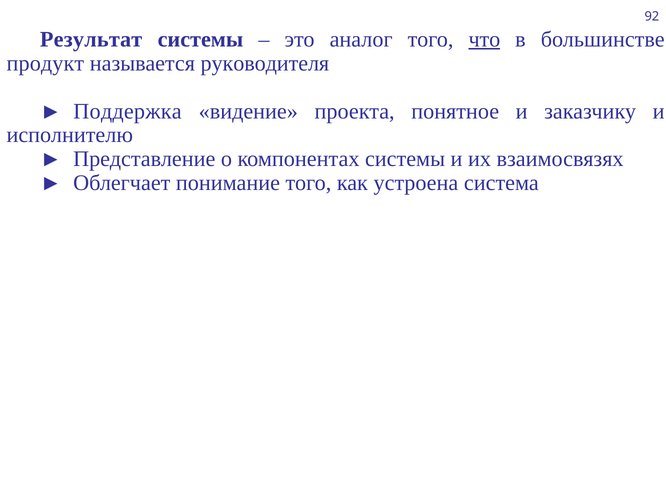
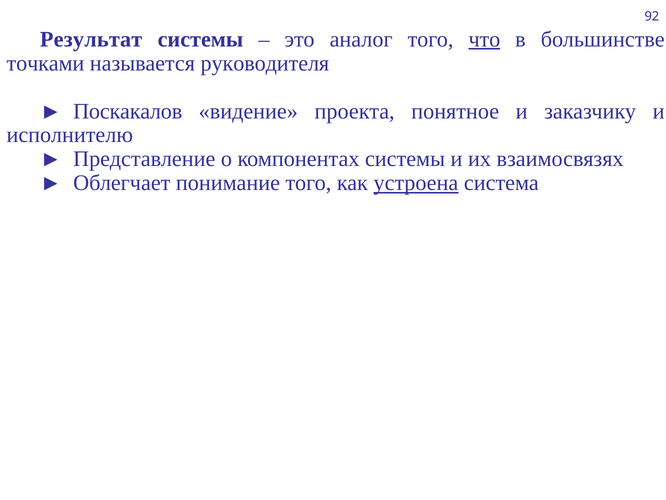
продукт: продукт -> точками (45, 63)
Поддержка: Поддержка -> Поскакалов (128, 111)
устроена underline: none -> present (416, 183)
